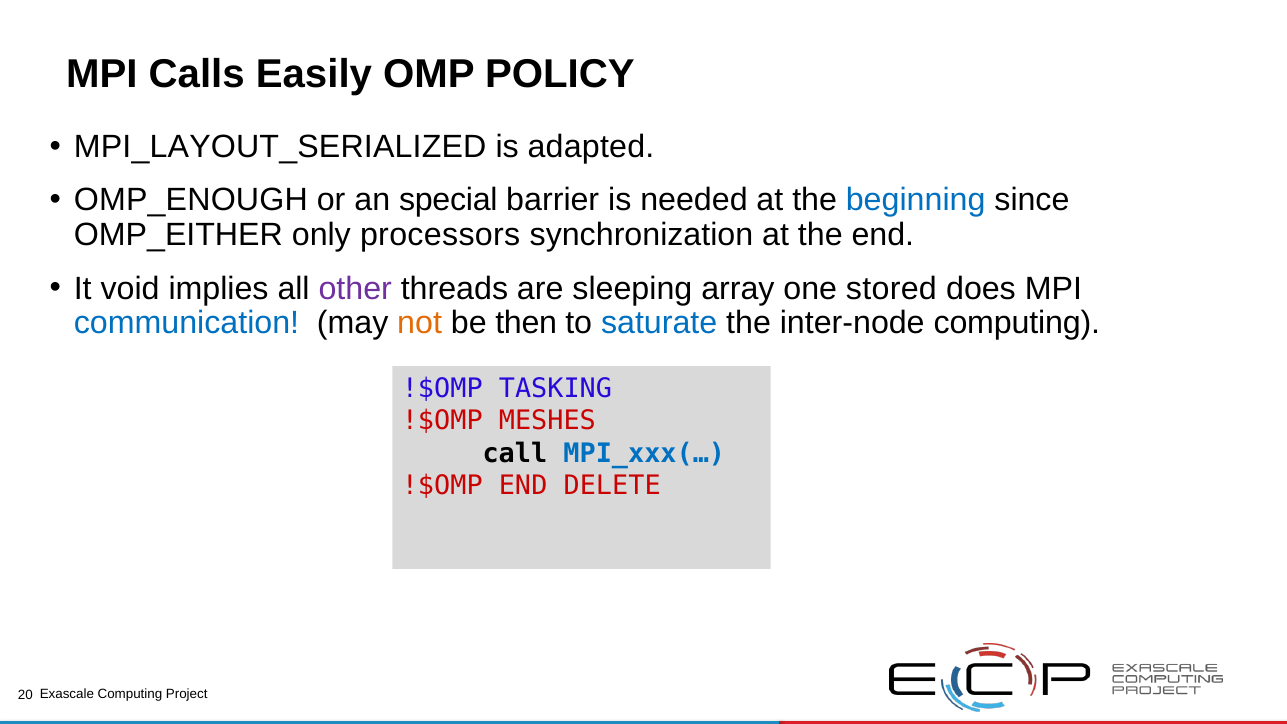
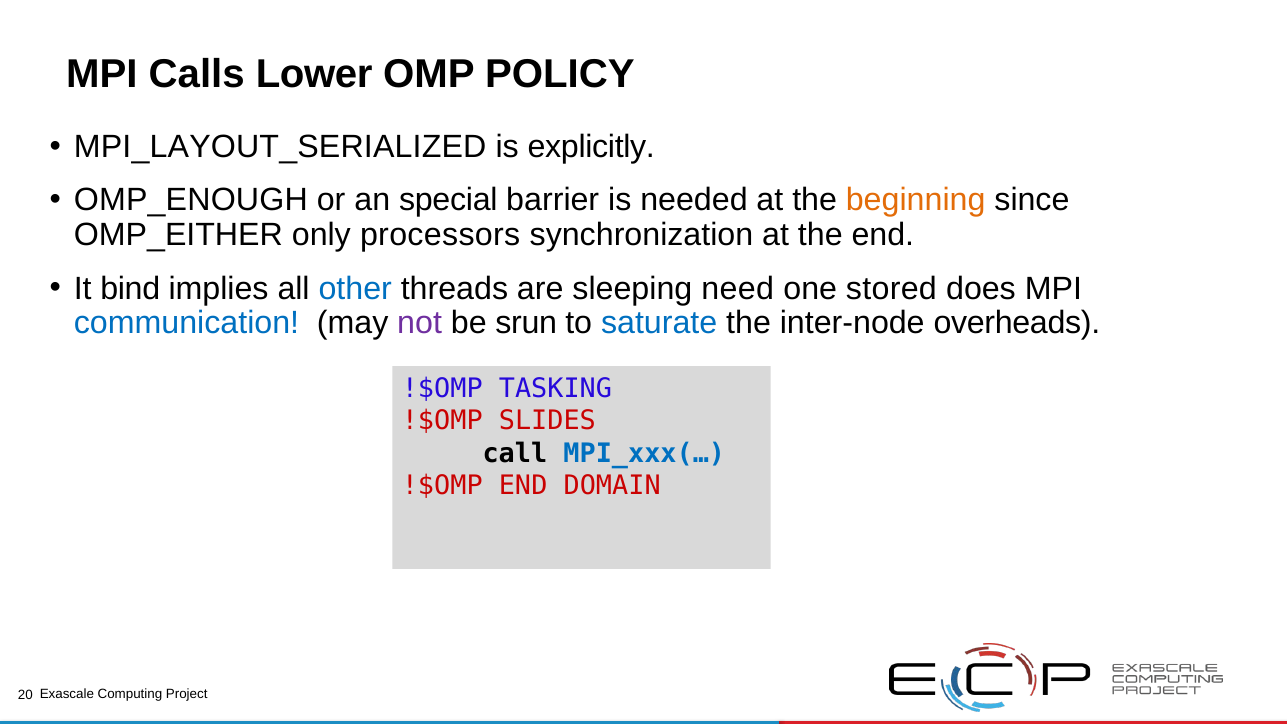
Easily: Easily -> Lower (314, 74)
adapted: adapted -> explicitly (591, 147)
beginning colour: blue -> orange (916, 200)
void: void -> bind (130, 289)
other colour: purple -> blue (355, 289)
array: array -> need (738, 289)
not colour: orange -> purple (420, 323)
then: then -> srun (526, 323)
inter-node computing: computing -> overheads (1017, 323)
MESHES: MESHES -> SLIDES (547, 421)
DELETE: DELETE -> DOMAIN (612, 485)
